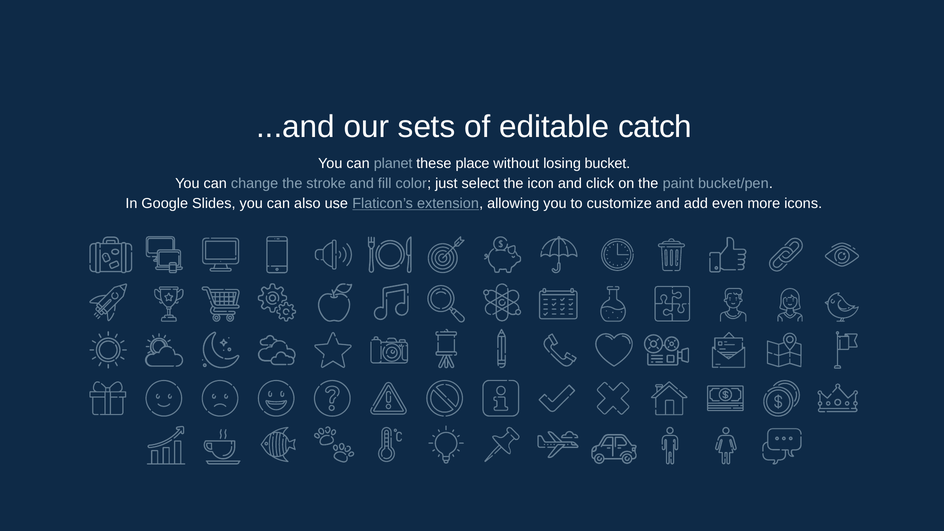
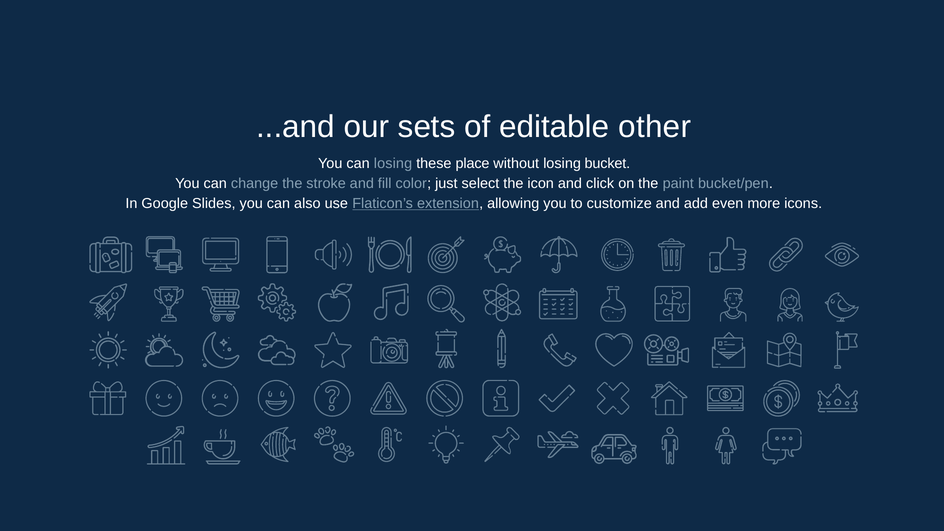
catch: catch -> other (655, 127)
can planet: planet -> losing (393, 164)
